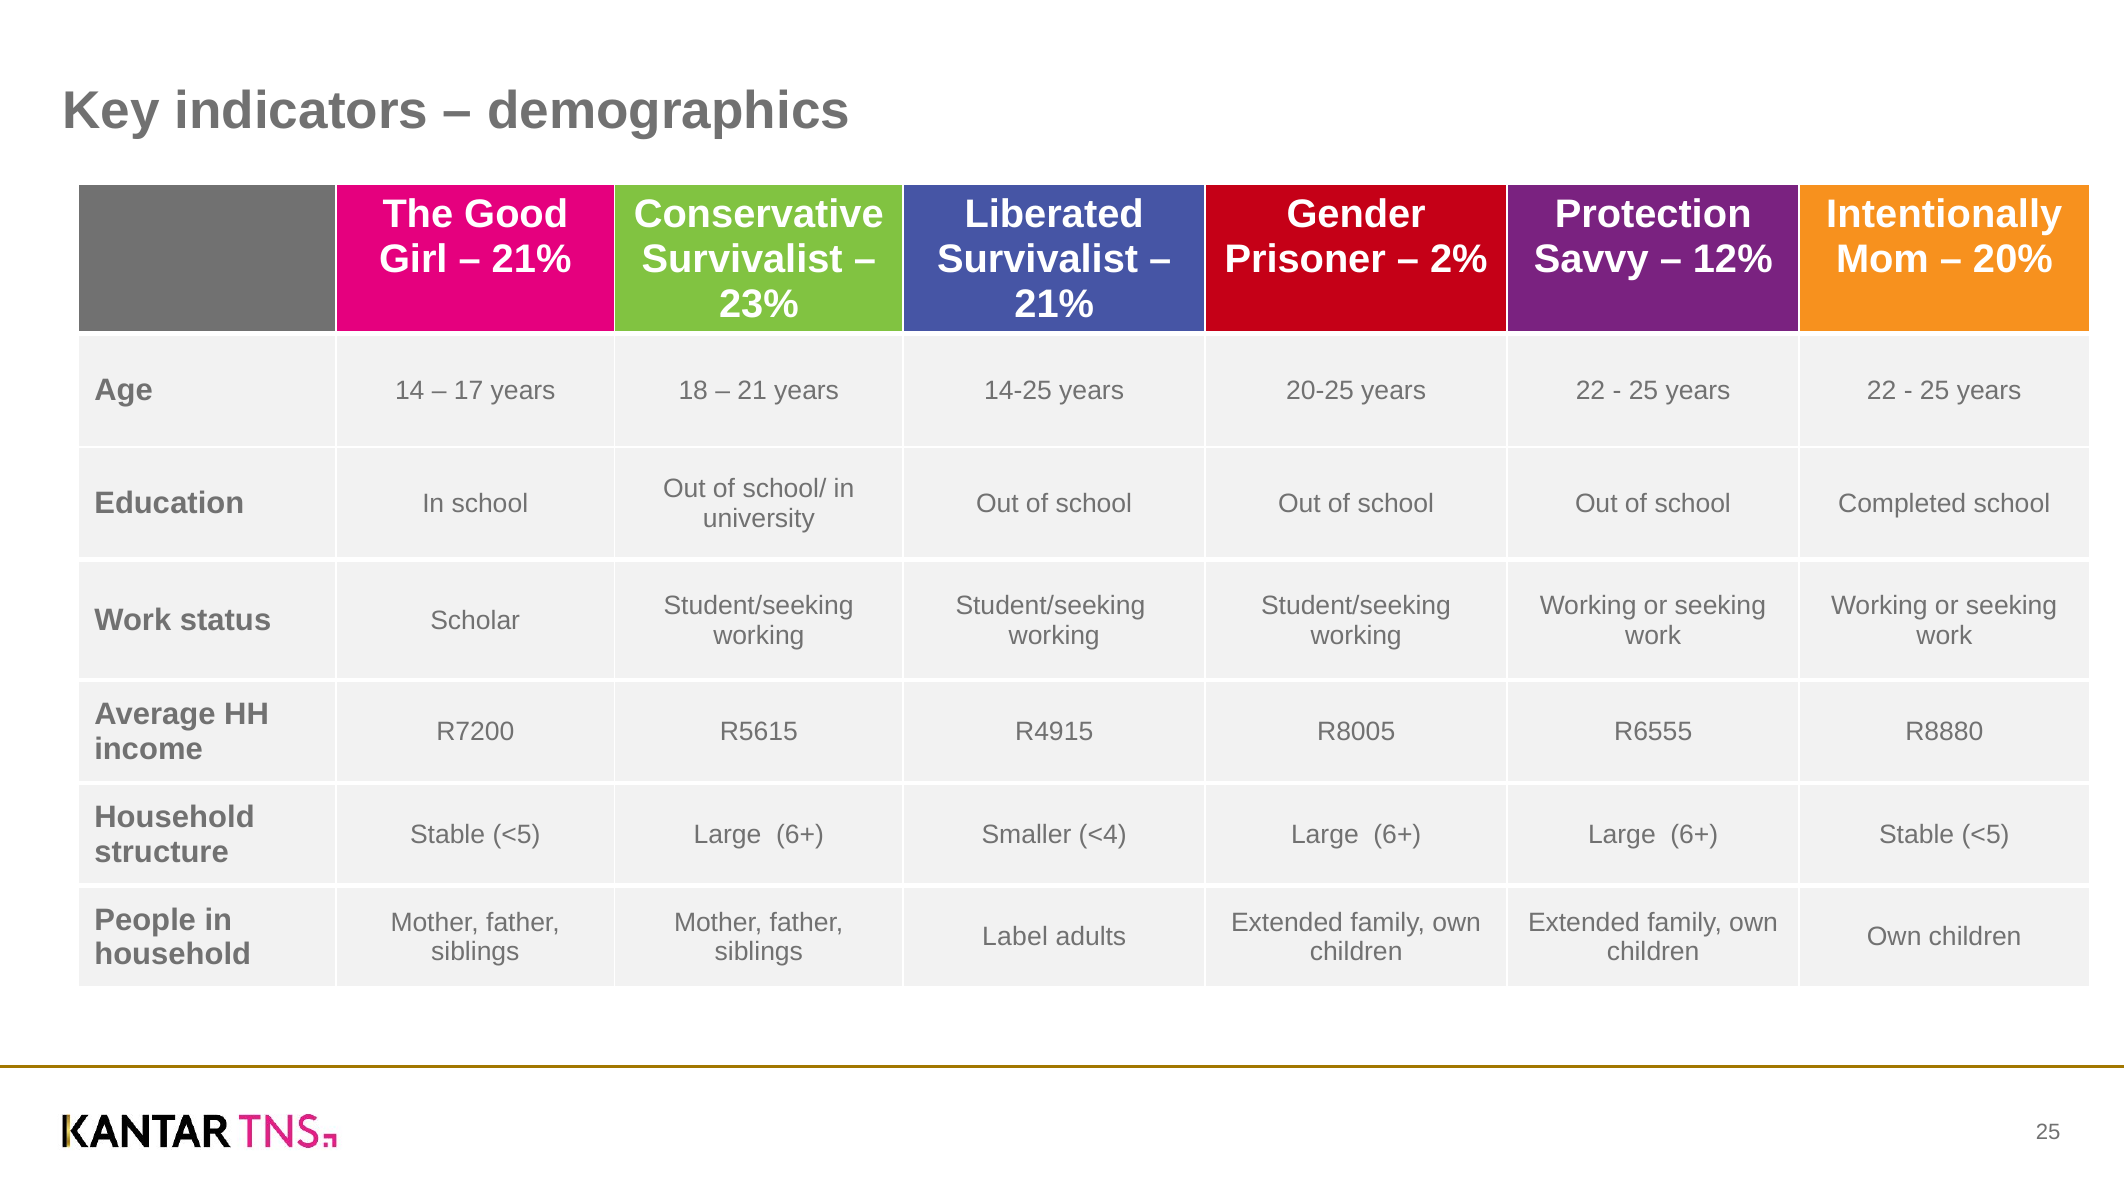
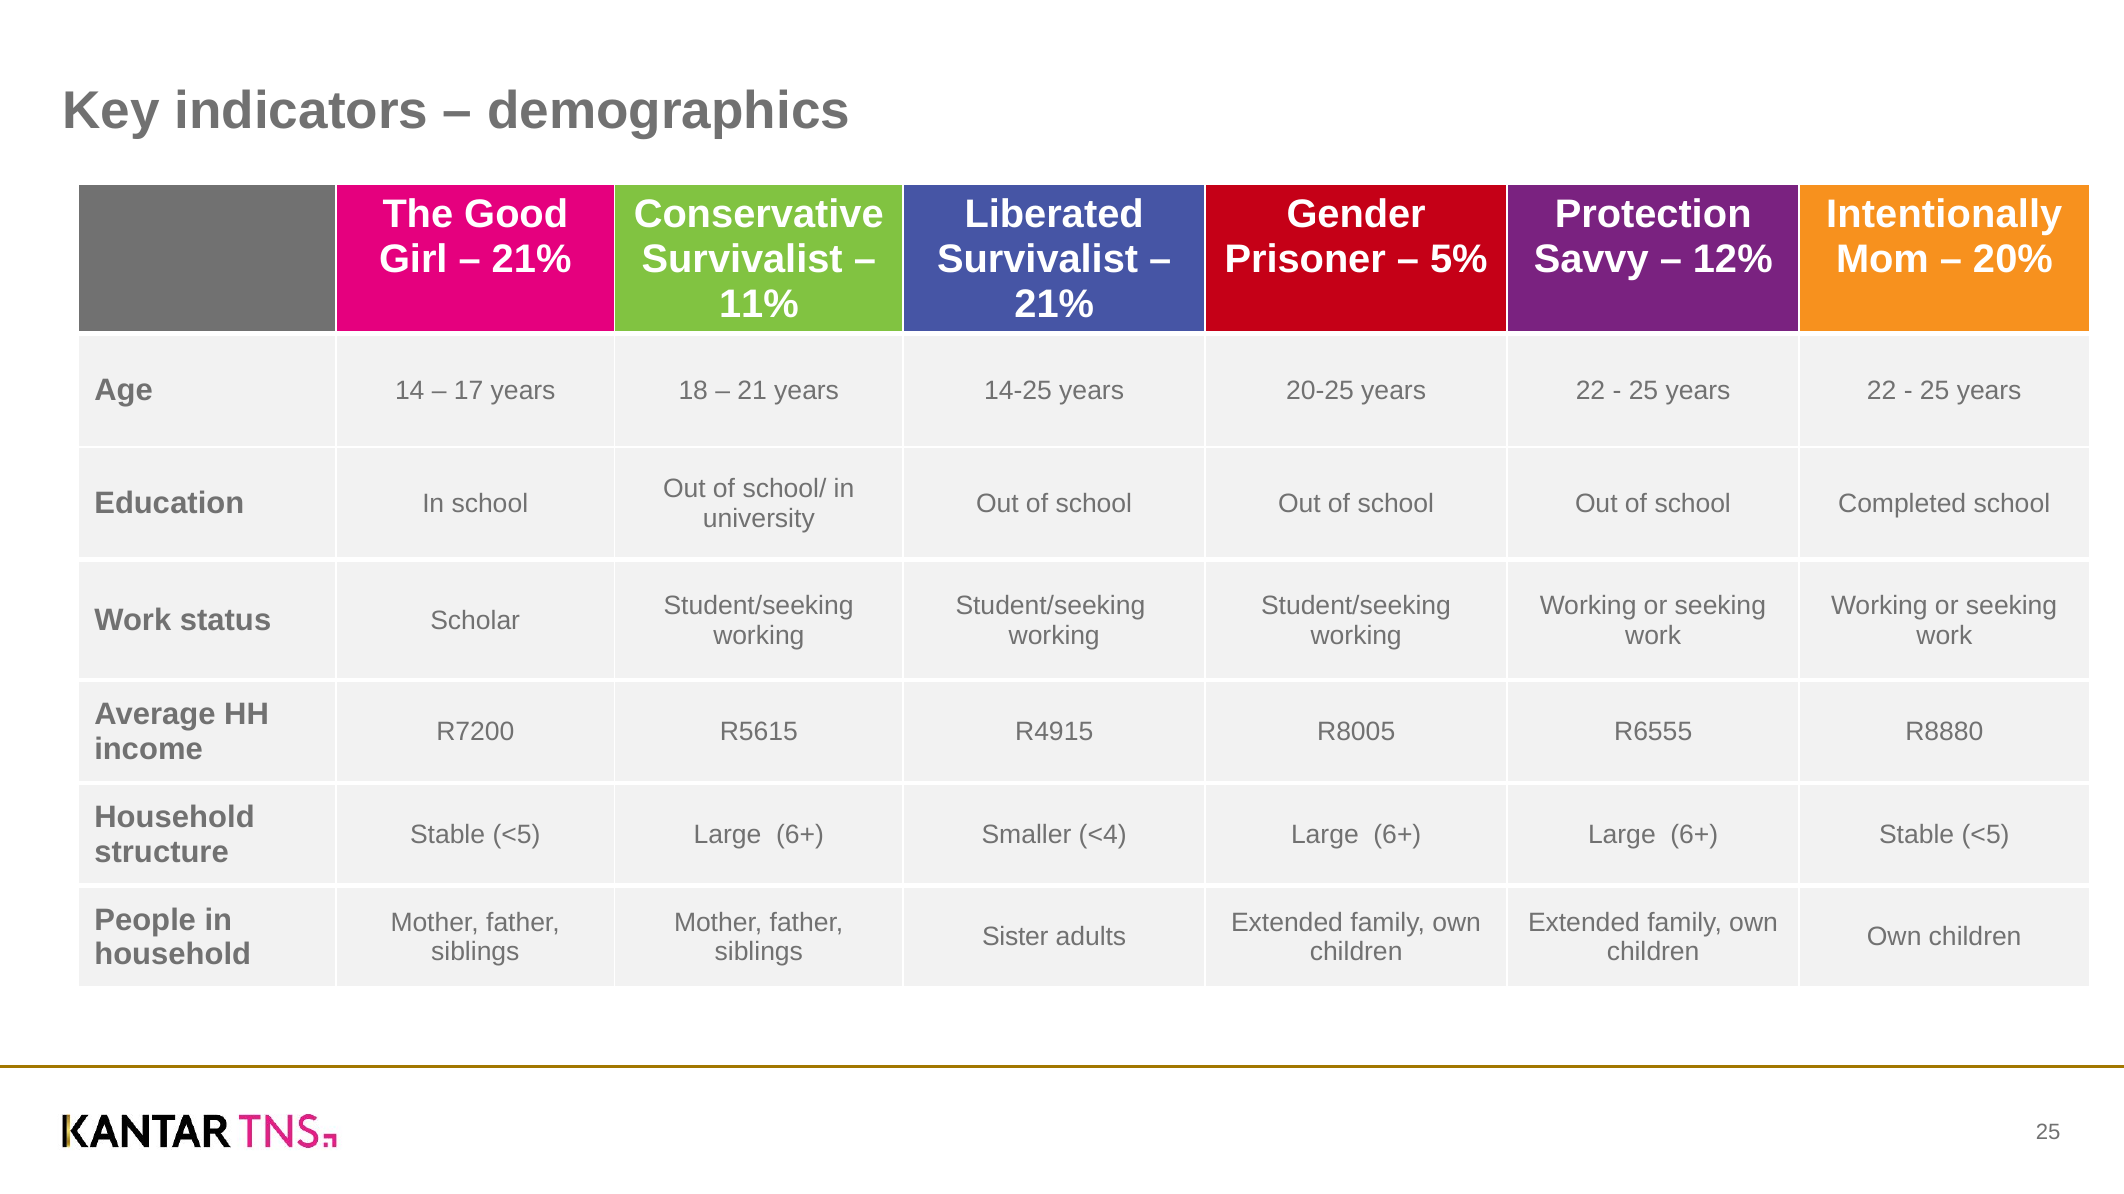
2%: 2% -> 5% (1459, 260)
23%: 23% -> 11% (759, 304)
Label: Label -> Sister (1015, 938)
